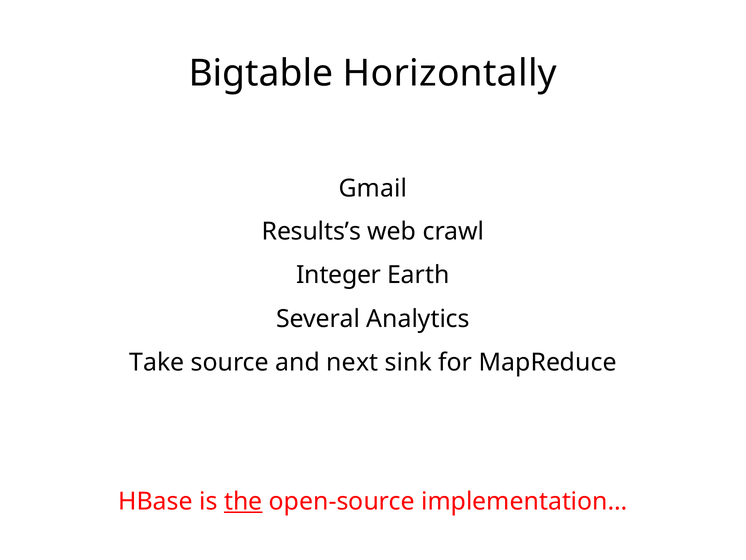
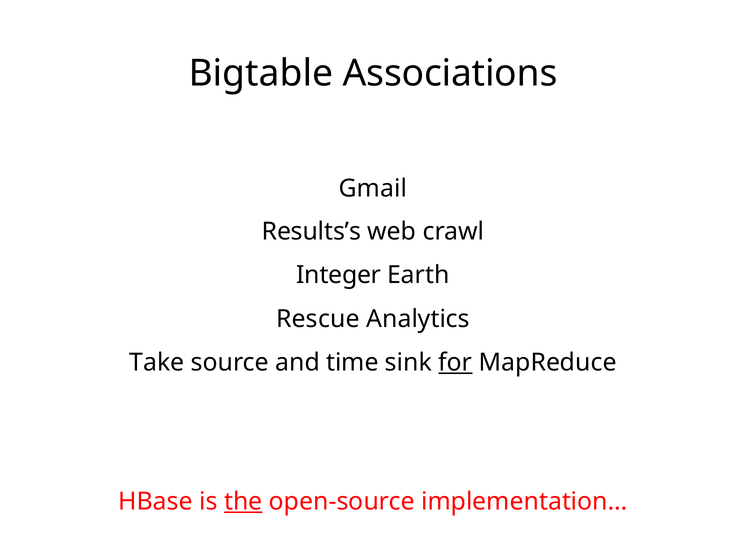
Horizontally: Horizontally -> Associations (450, 73)
Several: Several -> Rescue (318, 319)
next: next -> time (353, 362)
for underline: none -> present (455, 362)
